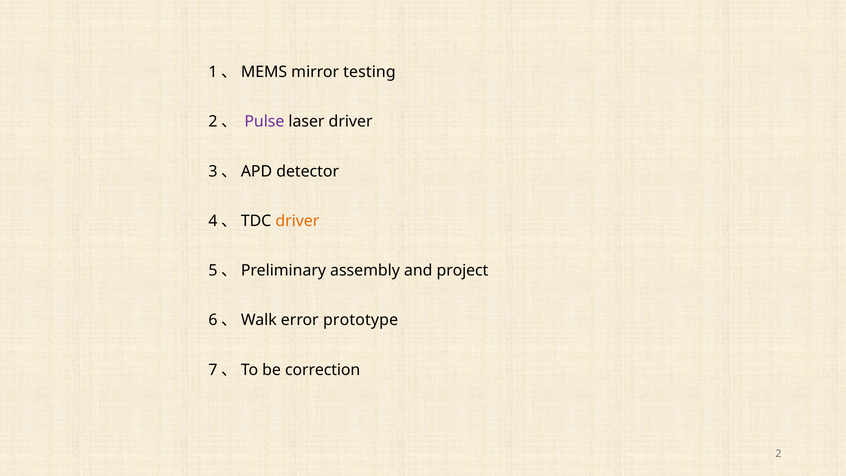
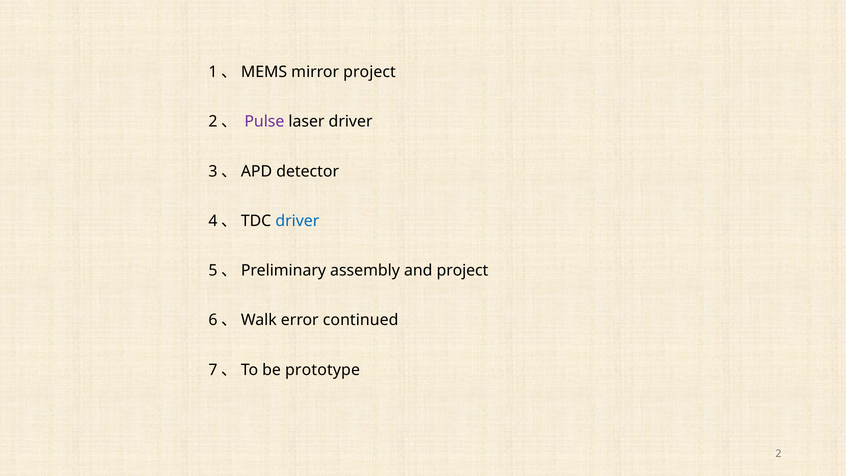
mirror testing: testing -> project (369, 72)
driver colour: orange -> blue (297, 221)
prototype: prototype -> continued (361, 320)
correction: correction -> prototype (323, 370)
